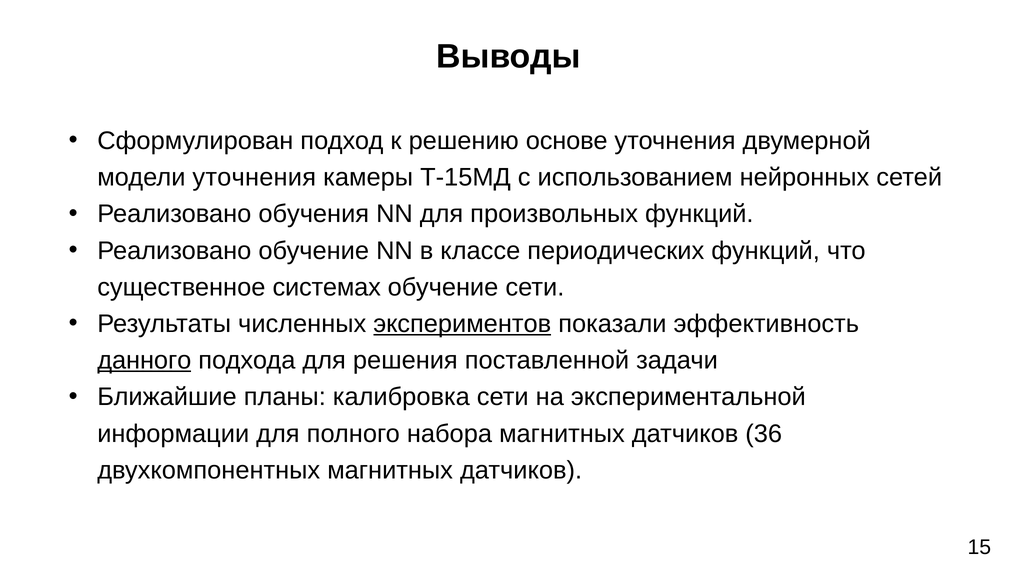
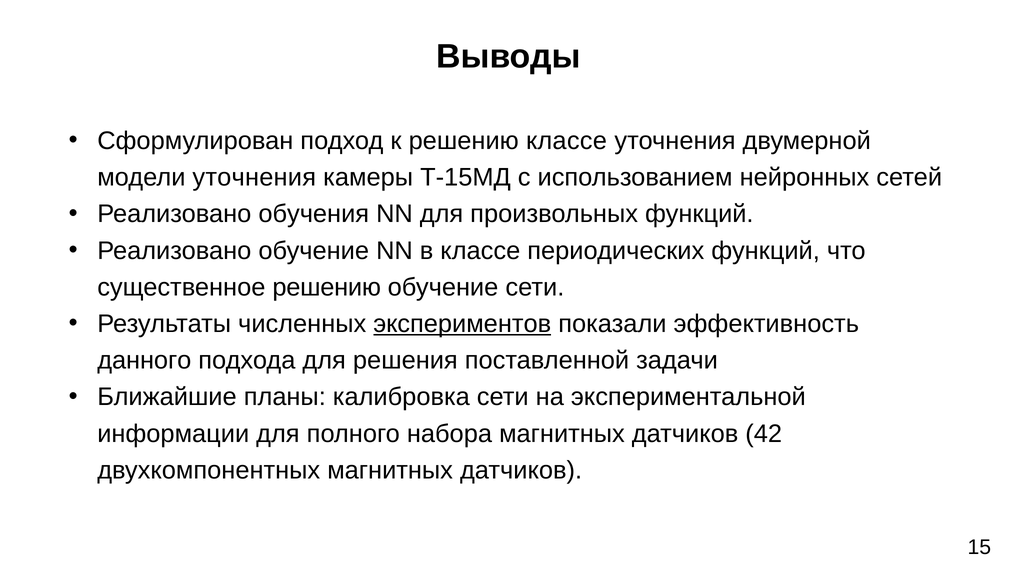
решению основе: основе -> классе (567, 141)
существенное системах: системах -> решению (327, 287)
данного underline: present -> none (144, 360)
36: 36 -> 42 (764, 434)
